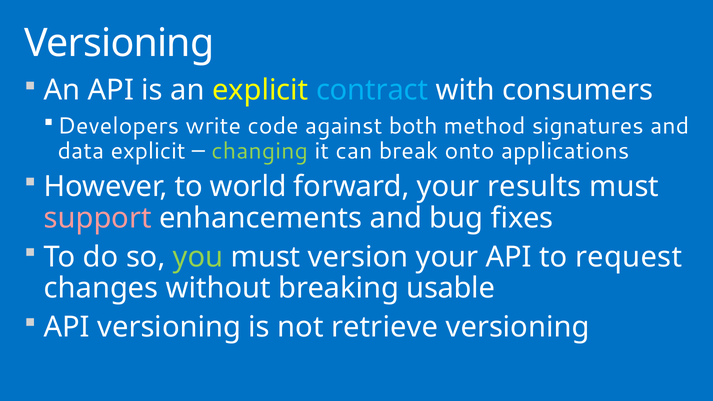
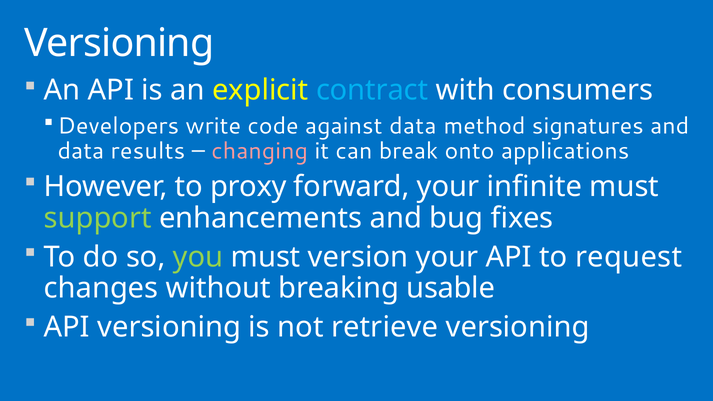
against both: both -> data (413, 126)
data explicit: explicit -> results (148, 151)
changing colour: light green -> pink (260, 151)
world: world -> proxy (248, 187)
results: results -> infinite (534, 187)
support colour: pink -> light green (98, 218)
